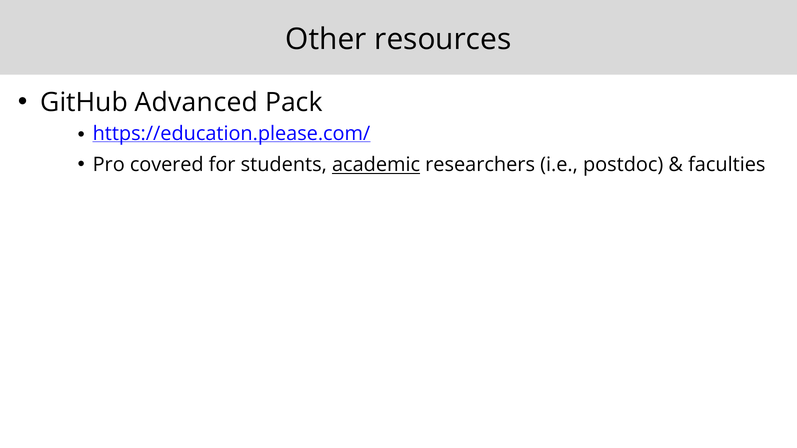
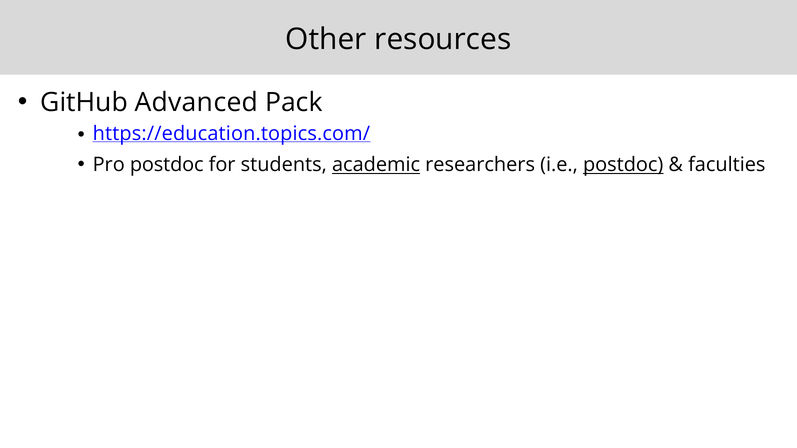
https://education.please.com/: https://education.please.com/ -> https://education.topics.com/ (231, 134)
Pro covered: covered -> postdoc (167, 165)
postdoc underline: none -> present (623, 165)
